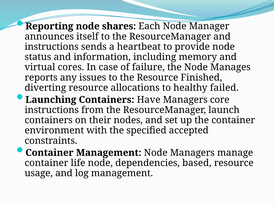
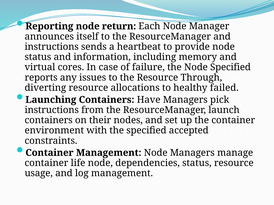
shares: shares -> return (119, 26)
Node Manages: Manages -> Specified (230, 67)
Finished: Finished -> Through (201, 78)
core: core -> pick (220, 100)
dependencies based: based -> status (197, 163)
